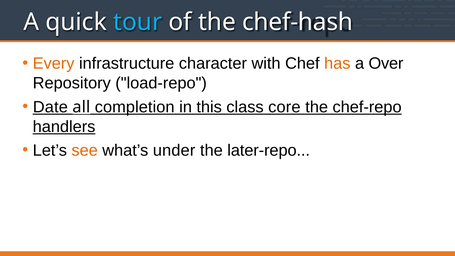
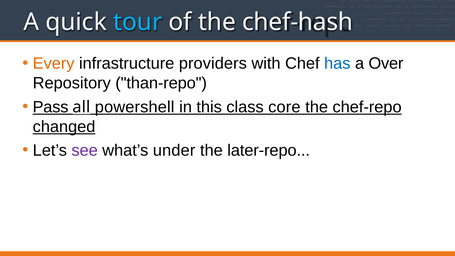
character: character -> providers (213, 64)
has colour: orange -> blue (337, 64)
load-repo: load-repo -> than-repo (161, 83)
Date: Date -> Pass (51, 107)
completion: completion -> powershell (135, 107)
handlers: handlers -> changed (64, 127)
see colour: orange -> purple (85, 150)
